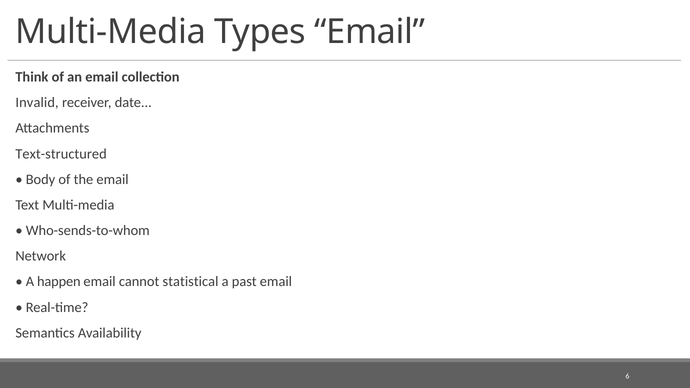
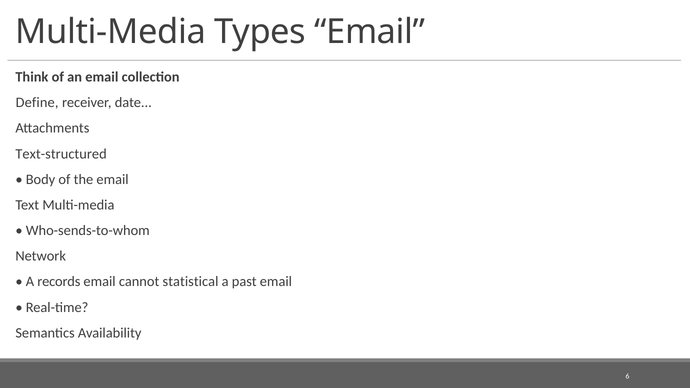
Invalid: Invalid -> Define (37, 103)
happen: happen -> records (59, 282)
